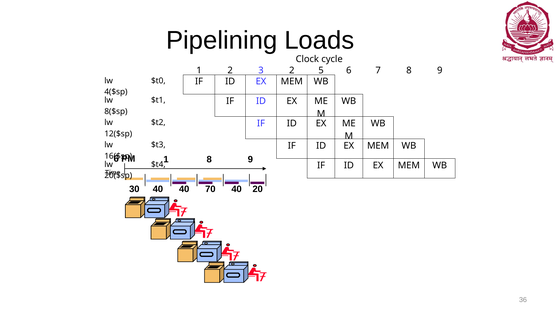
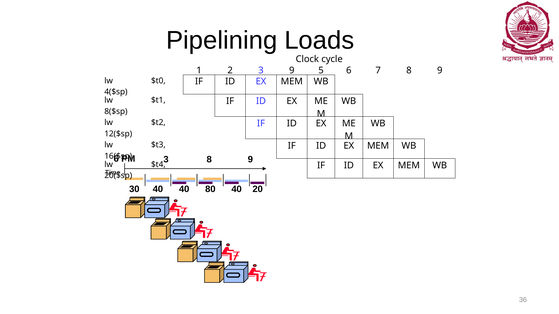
3 2: 2 -> 9 (292, 70)
1: 1 -> 3 (166, 160)
70: 70 -> 80 (210, 189)
